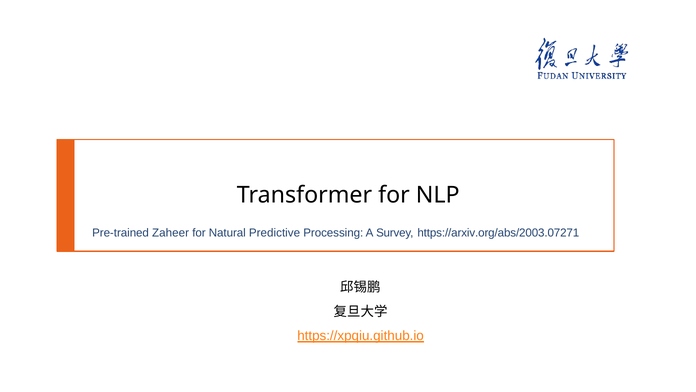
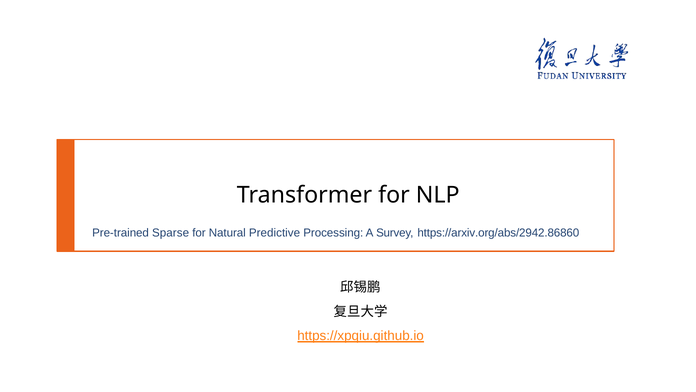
Zaheer: Zaheer -> Sparse (171, 233)
https://arxiv.org/abs/2003.07271: https://arxiv.org/abs/2003.07271 -> https://arxiv.org/abs/2942.86860 (498, 233)
